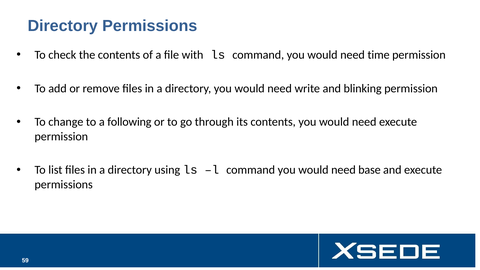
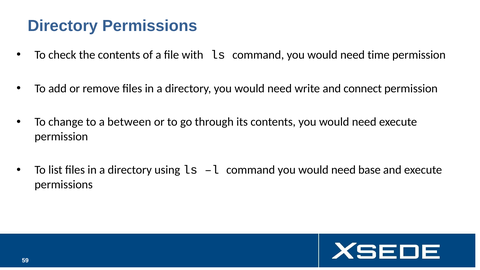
blinking: blinking -> connect (363, 88)
following: following -> between (129, 122)
